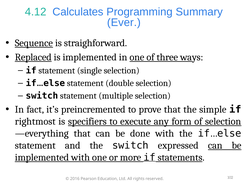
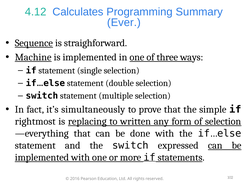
Replaced: Replaced -> Machine (33, 57)
preincremented: preincremented -> simultaneously (93, 109)
specifiers: specifiers -> replacing (87, 121)
execute: execute -> written (136, 121)
